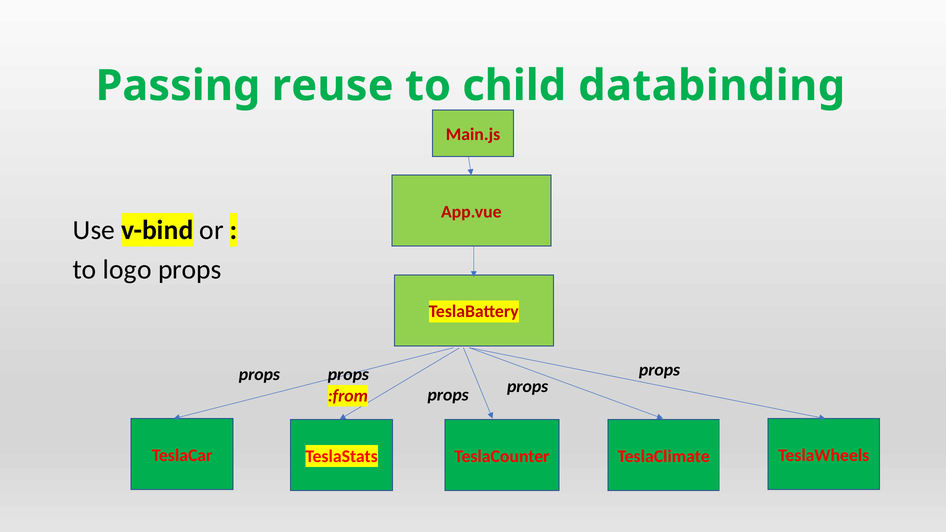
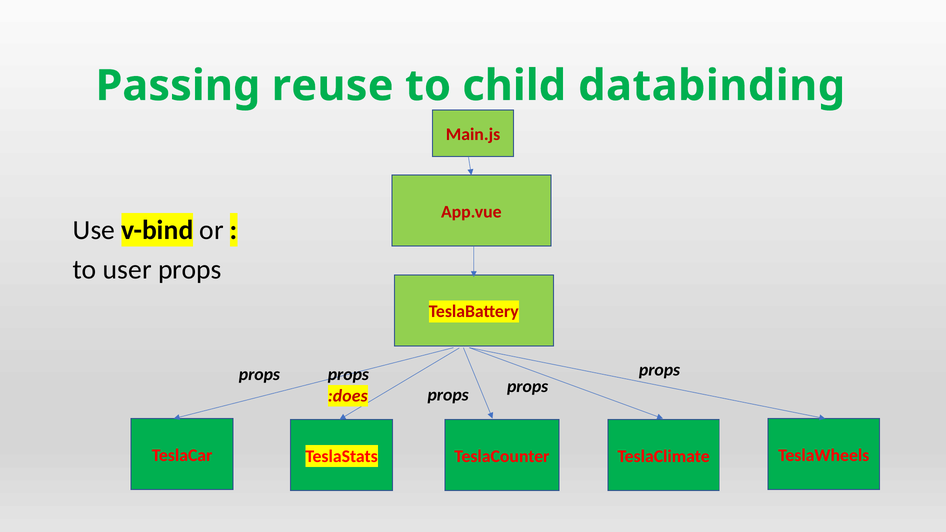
logo: logo -> user (127, 270)
:from: :from -> :does (348, 396)
